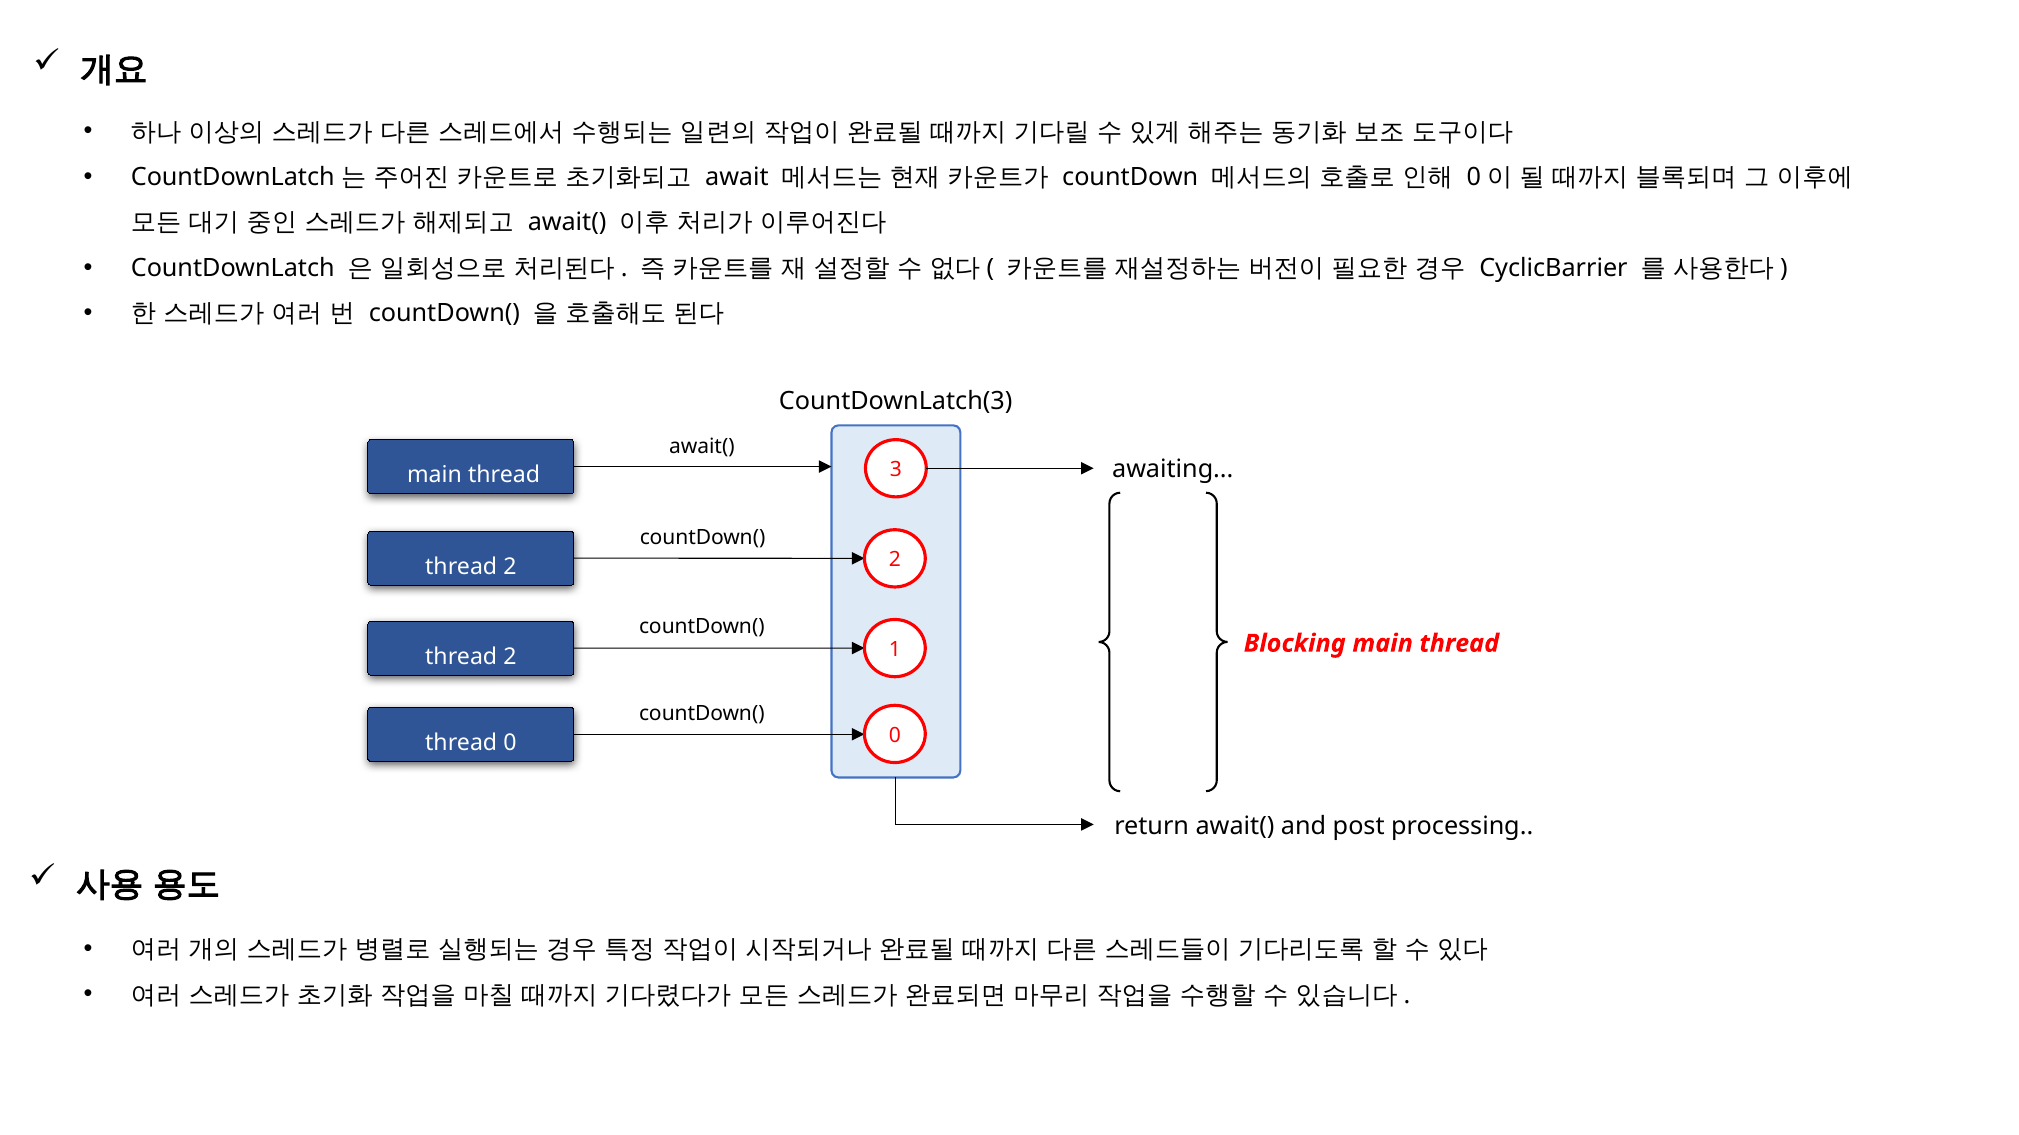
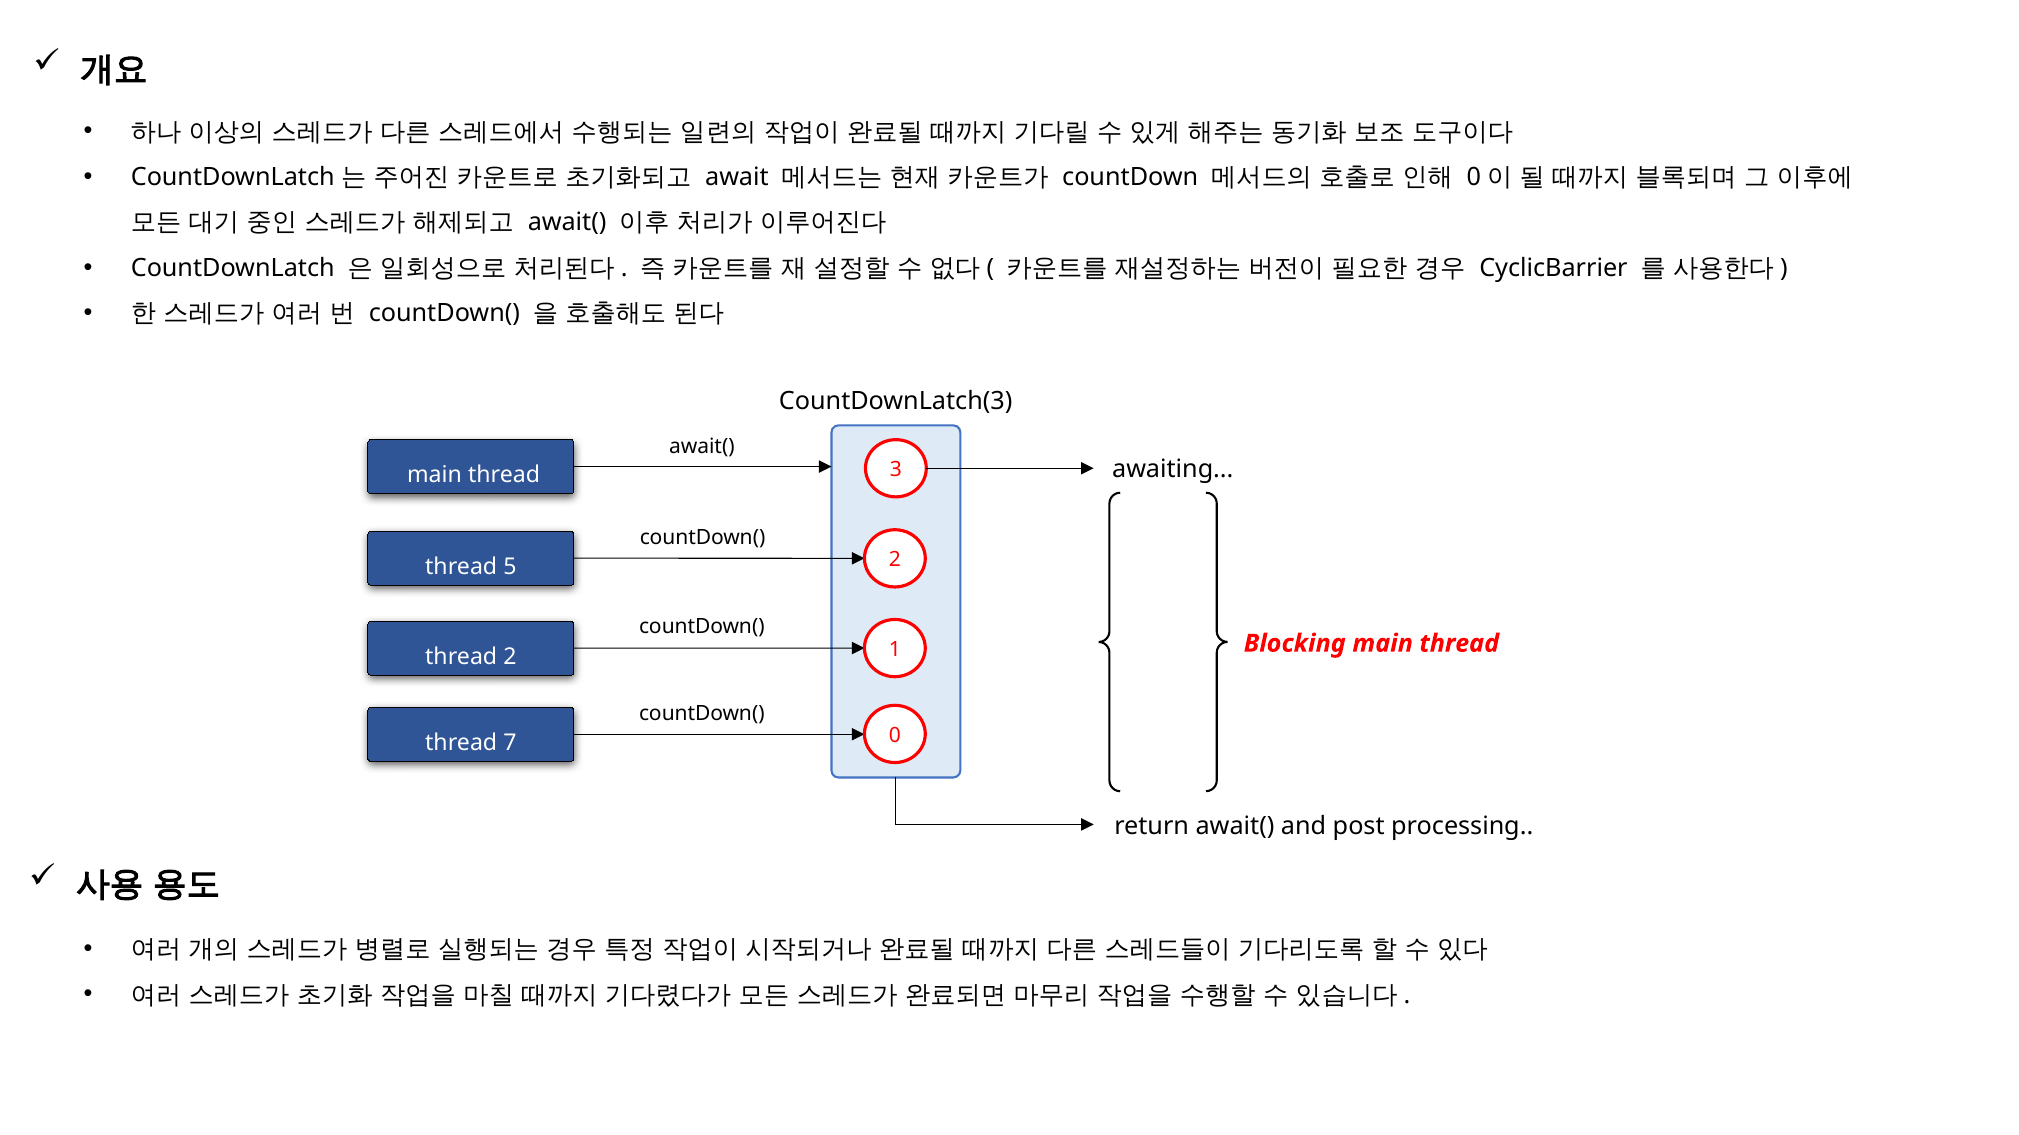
2: 2 -> 5 (510, 567)
thread 0: 0 -> 7 (510, 743)
